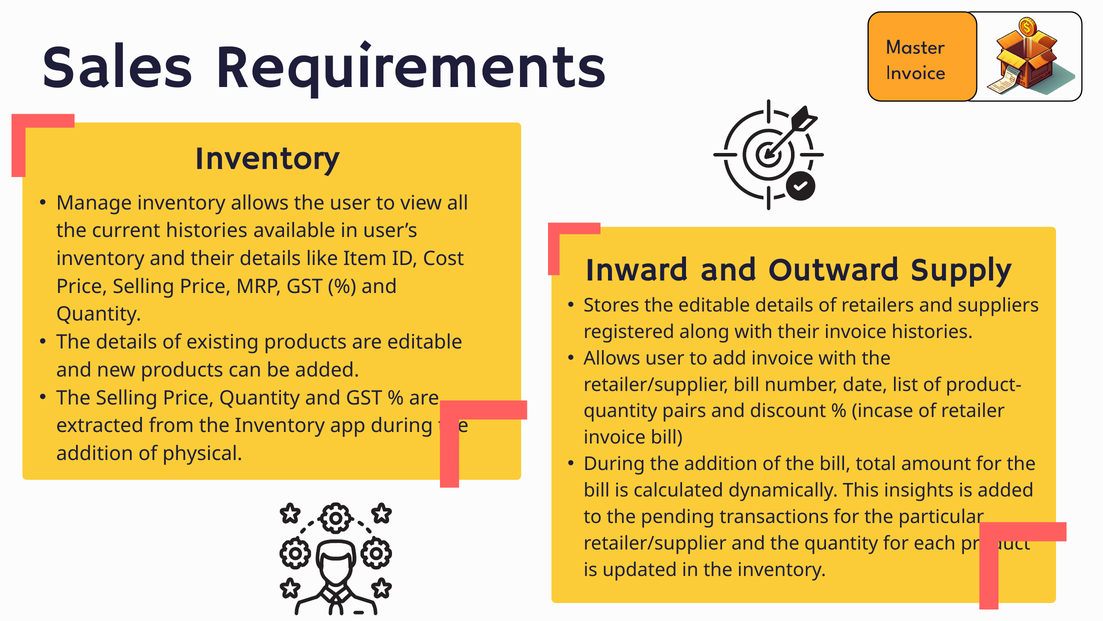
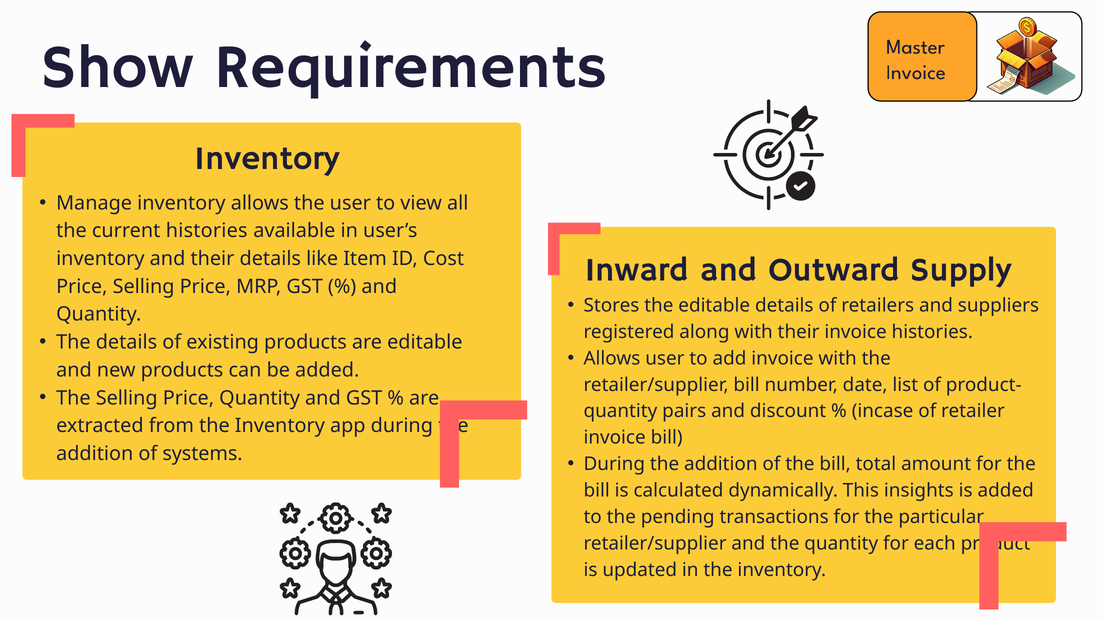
Sales: Sales -> Show (117, 67)
physical: physical -> systems (203, 453)
